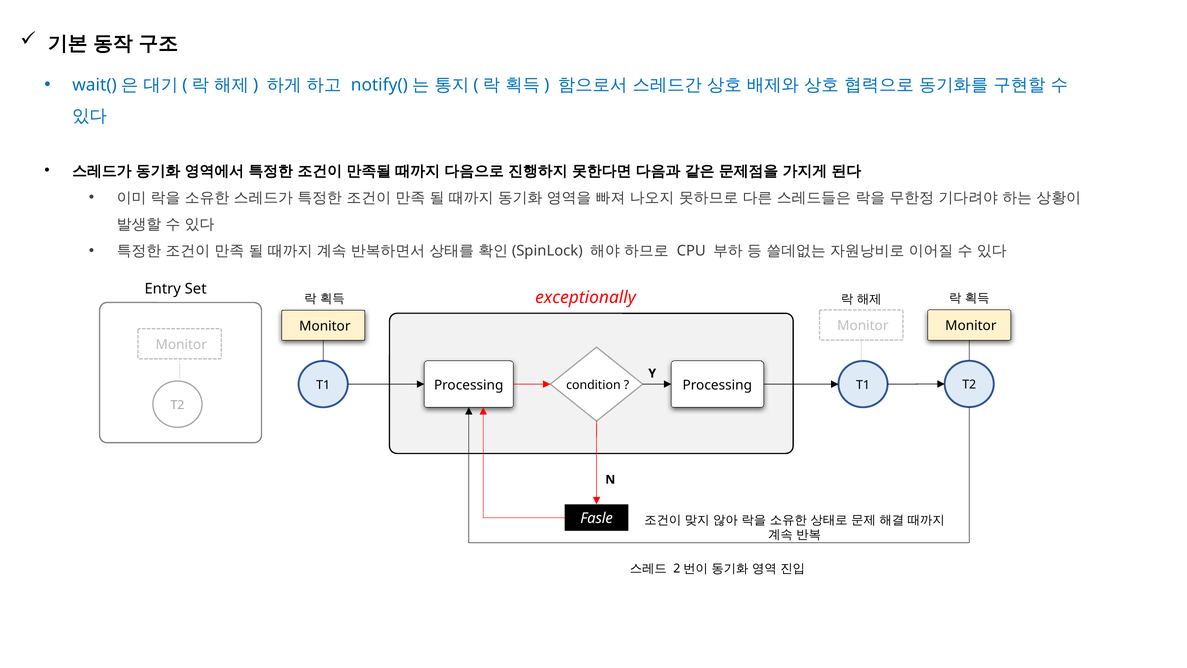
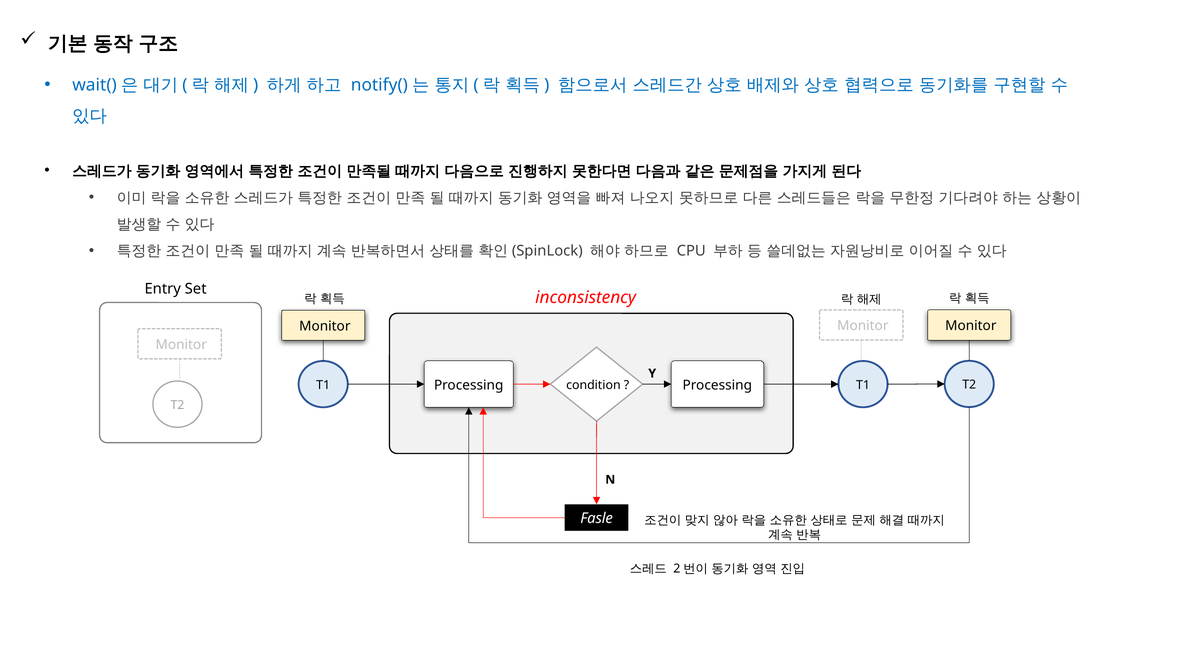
exceptionally: exceptionally -> inconsistency (586, 298)
